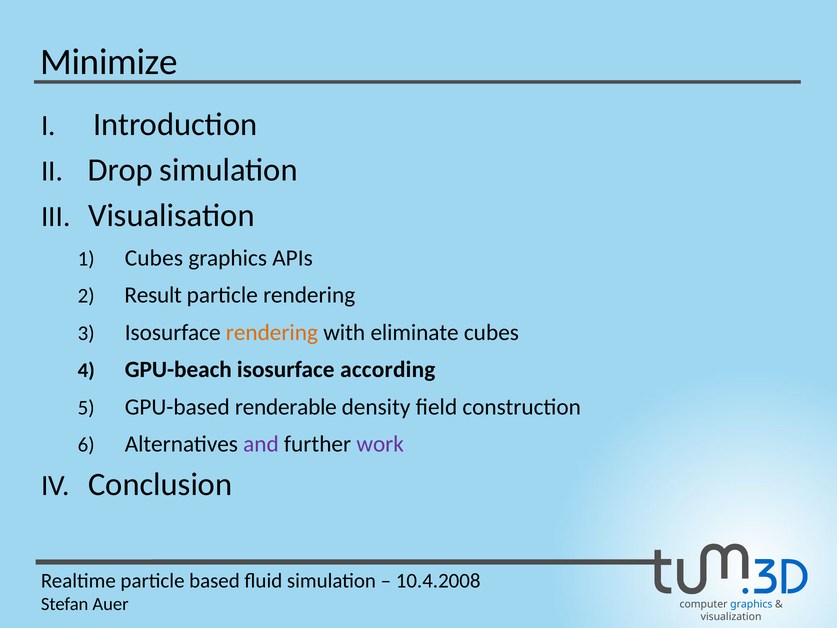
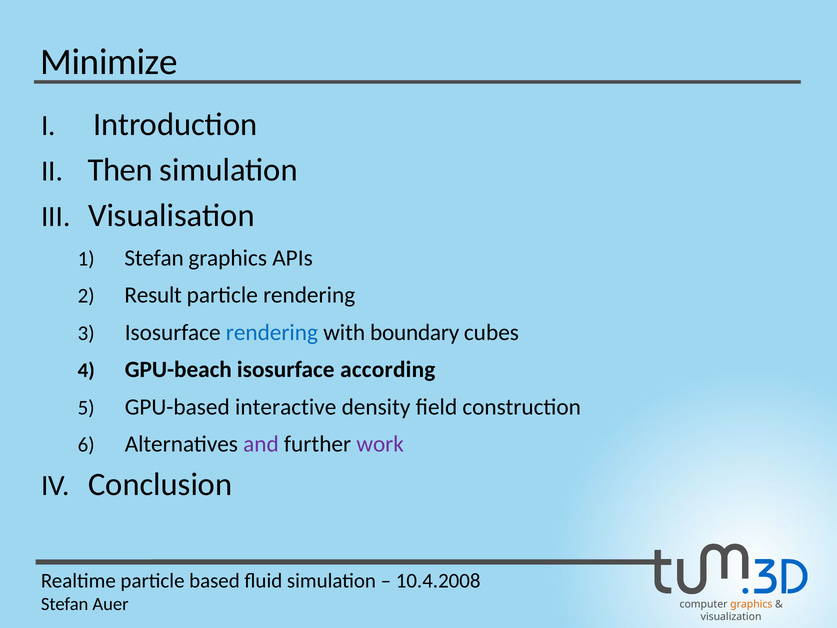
Drop: Drop -> Then (120, 170)
Cubes: Cubes -> Stefan (154, 258)
rendering colour: orange -> blue (272, 332)
eliminate: eliminate -> boundary (415, 332)
renderable: renderable -> interactive (286, 407)
graphics colour: blue -> orange (751, 604)
